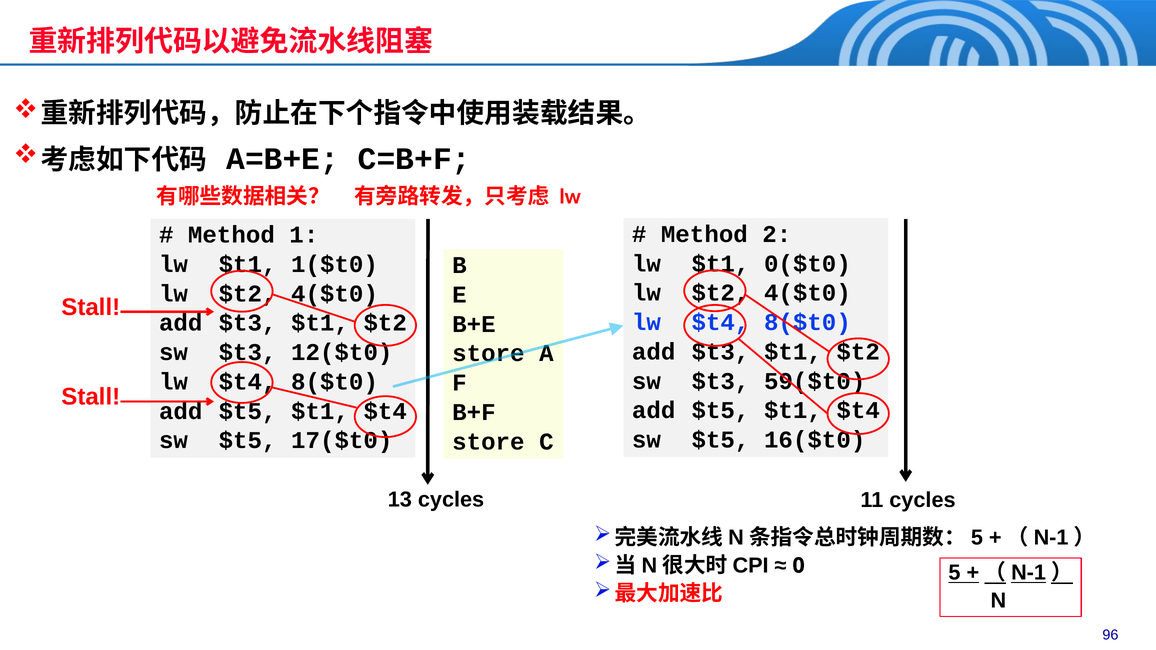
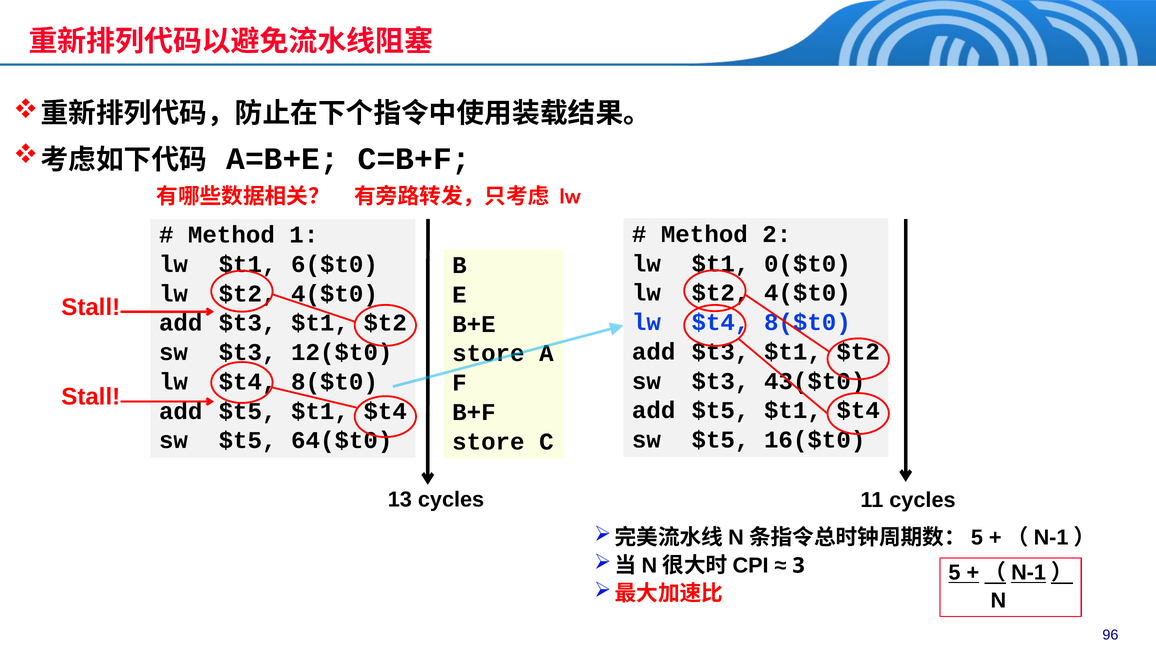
1($t0: 1($t0 -> 6($t0 (335, 264)
59($t0: 59($t0 -> 43($t0 (815, 381)
17($t0: 17($t0 -> 64($t0 (342, 441)
0: 0 -> 3 (799, 566)
